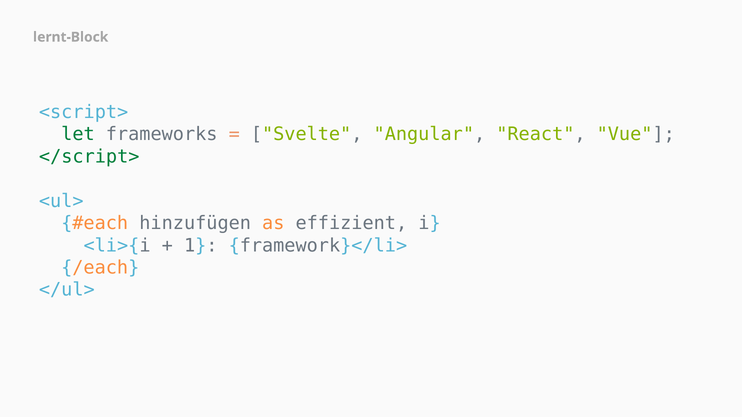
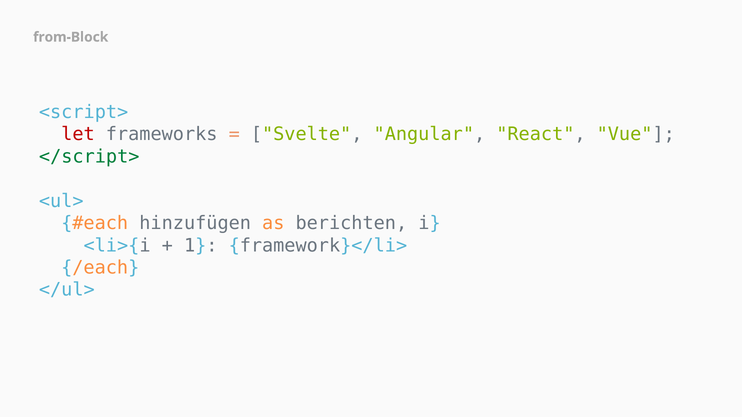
lernt-Block: lernt-Block -> from-Block (71, 37)
let colour: green -> red (78, 134)
effizient: effizient -> berichten (351, 223)
